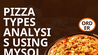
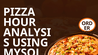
TYPES: TYPES -> HOUR (20, 22)
